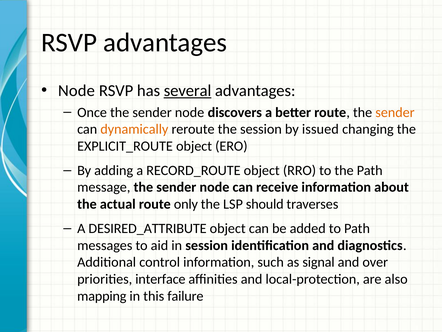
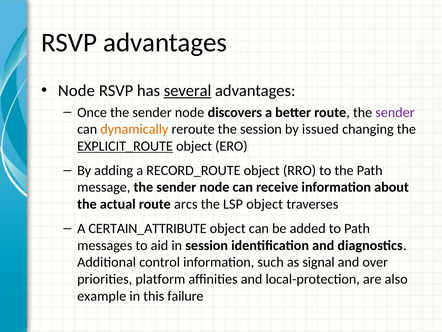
sender colour: orange -> purple (395, 112)
EXPLICIT_ROUTE underline: none -> present (125, 146)
only: only -> arcs (186, 204)
LSP should: should -> object (265, 204)
DESIRED_ATTRIBUTE: DESIRED_ATTRIBUTE -> CERTAIN_ATTRIBUTE (148, 228)
interface: interface -> platform (160, 279)
mapping: mapping -> example (102, 296)
